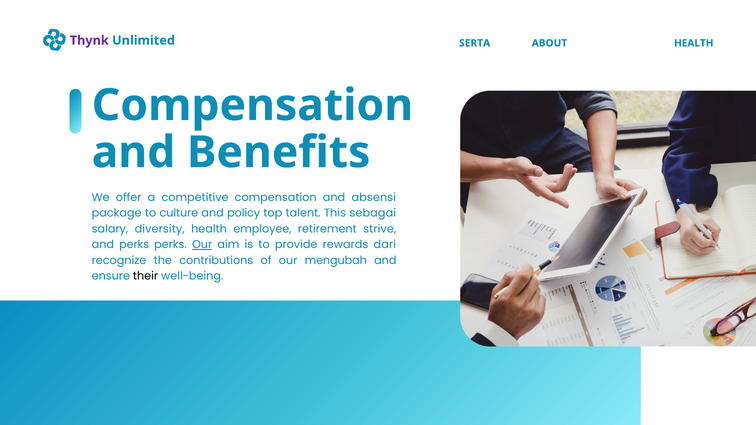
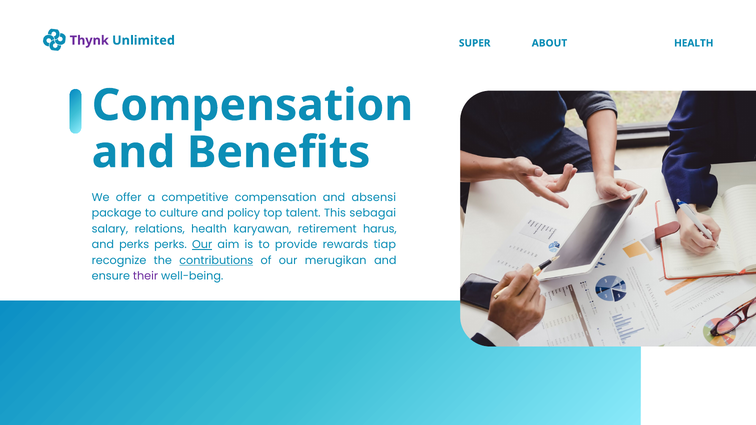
SERTA: SERTA -> SUPER (475, 43)
diversity: diversity -> relations (160, 229)
employee: employee -> karyawan (262, 229)
strive: strive -> harus (380, 229)
dari: dari -> tiap (385, 245)
contributions underline: none -> present (216, 260)
mengubah: mengubah -> merugikan (336, 260)
their colour: black -> purple (146, 276)
